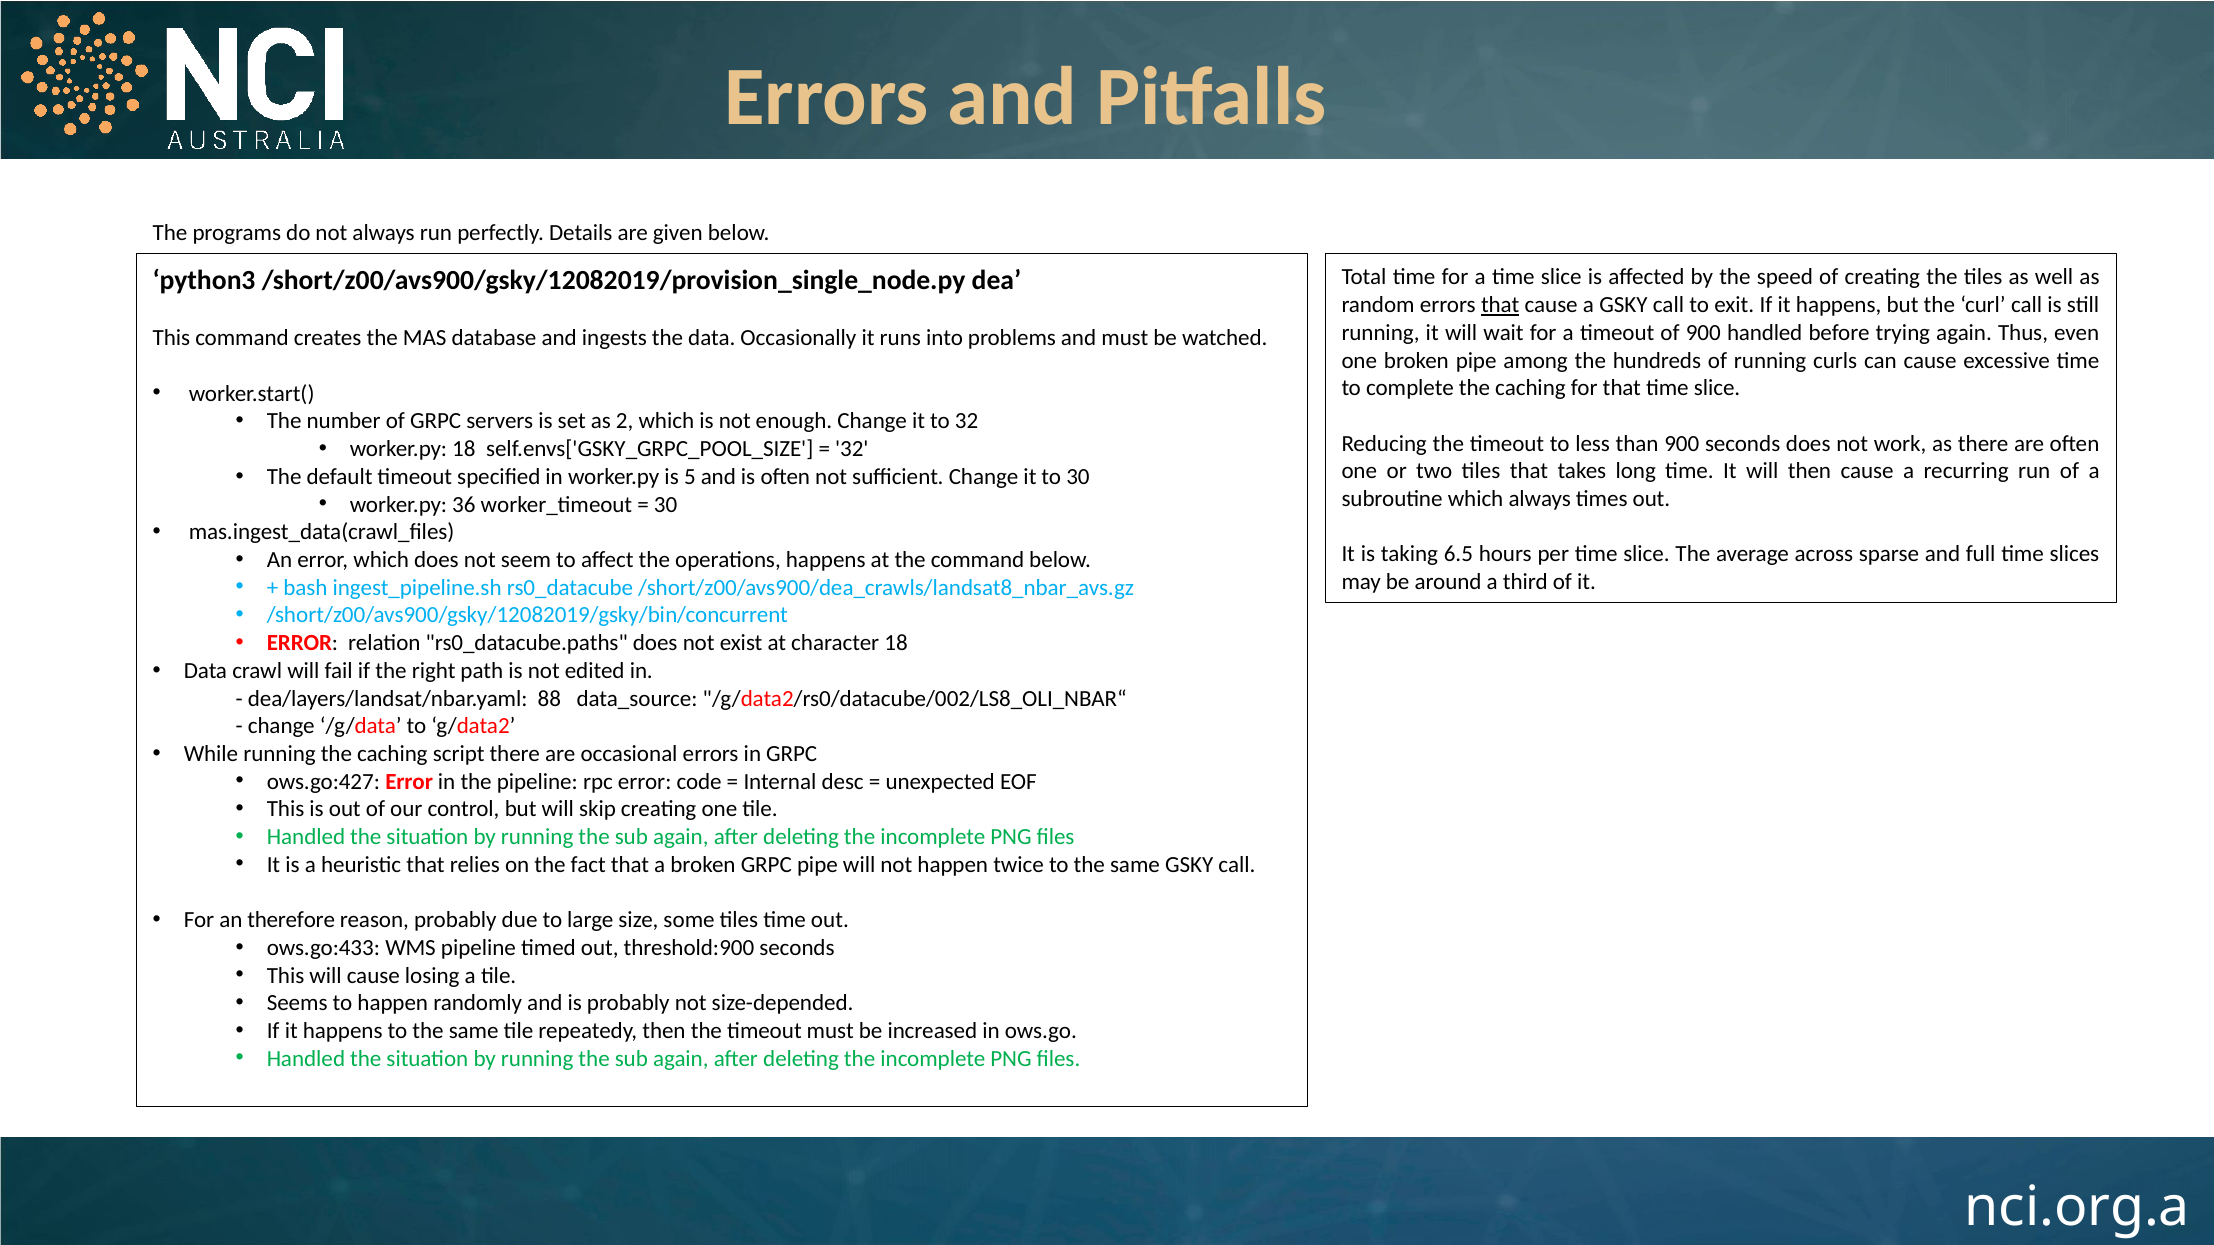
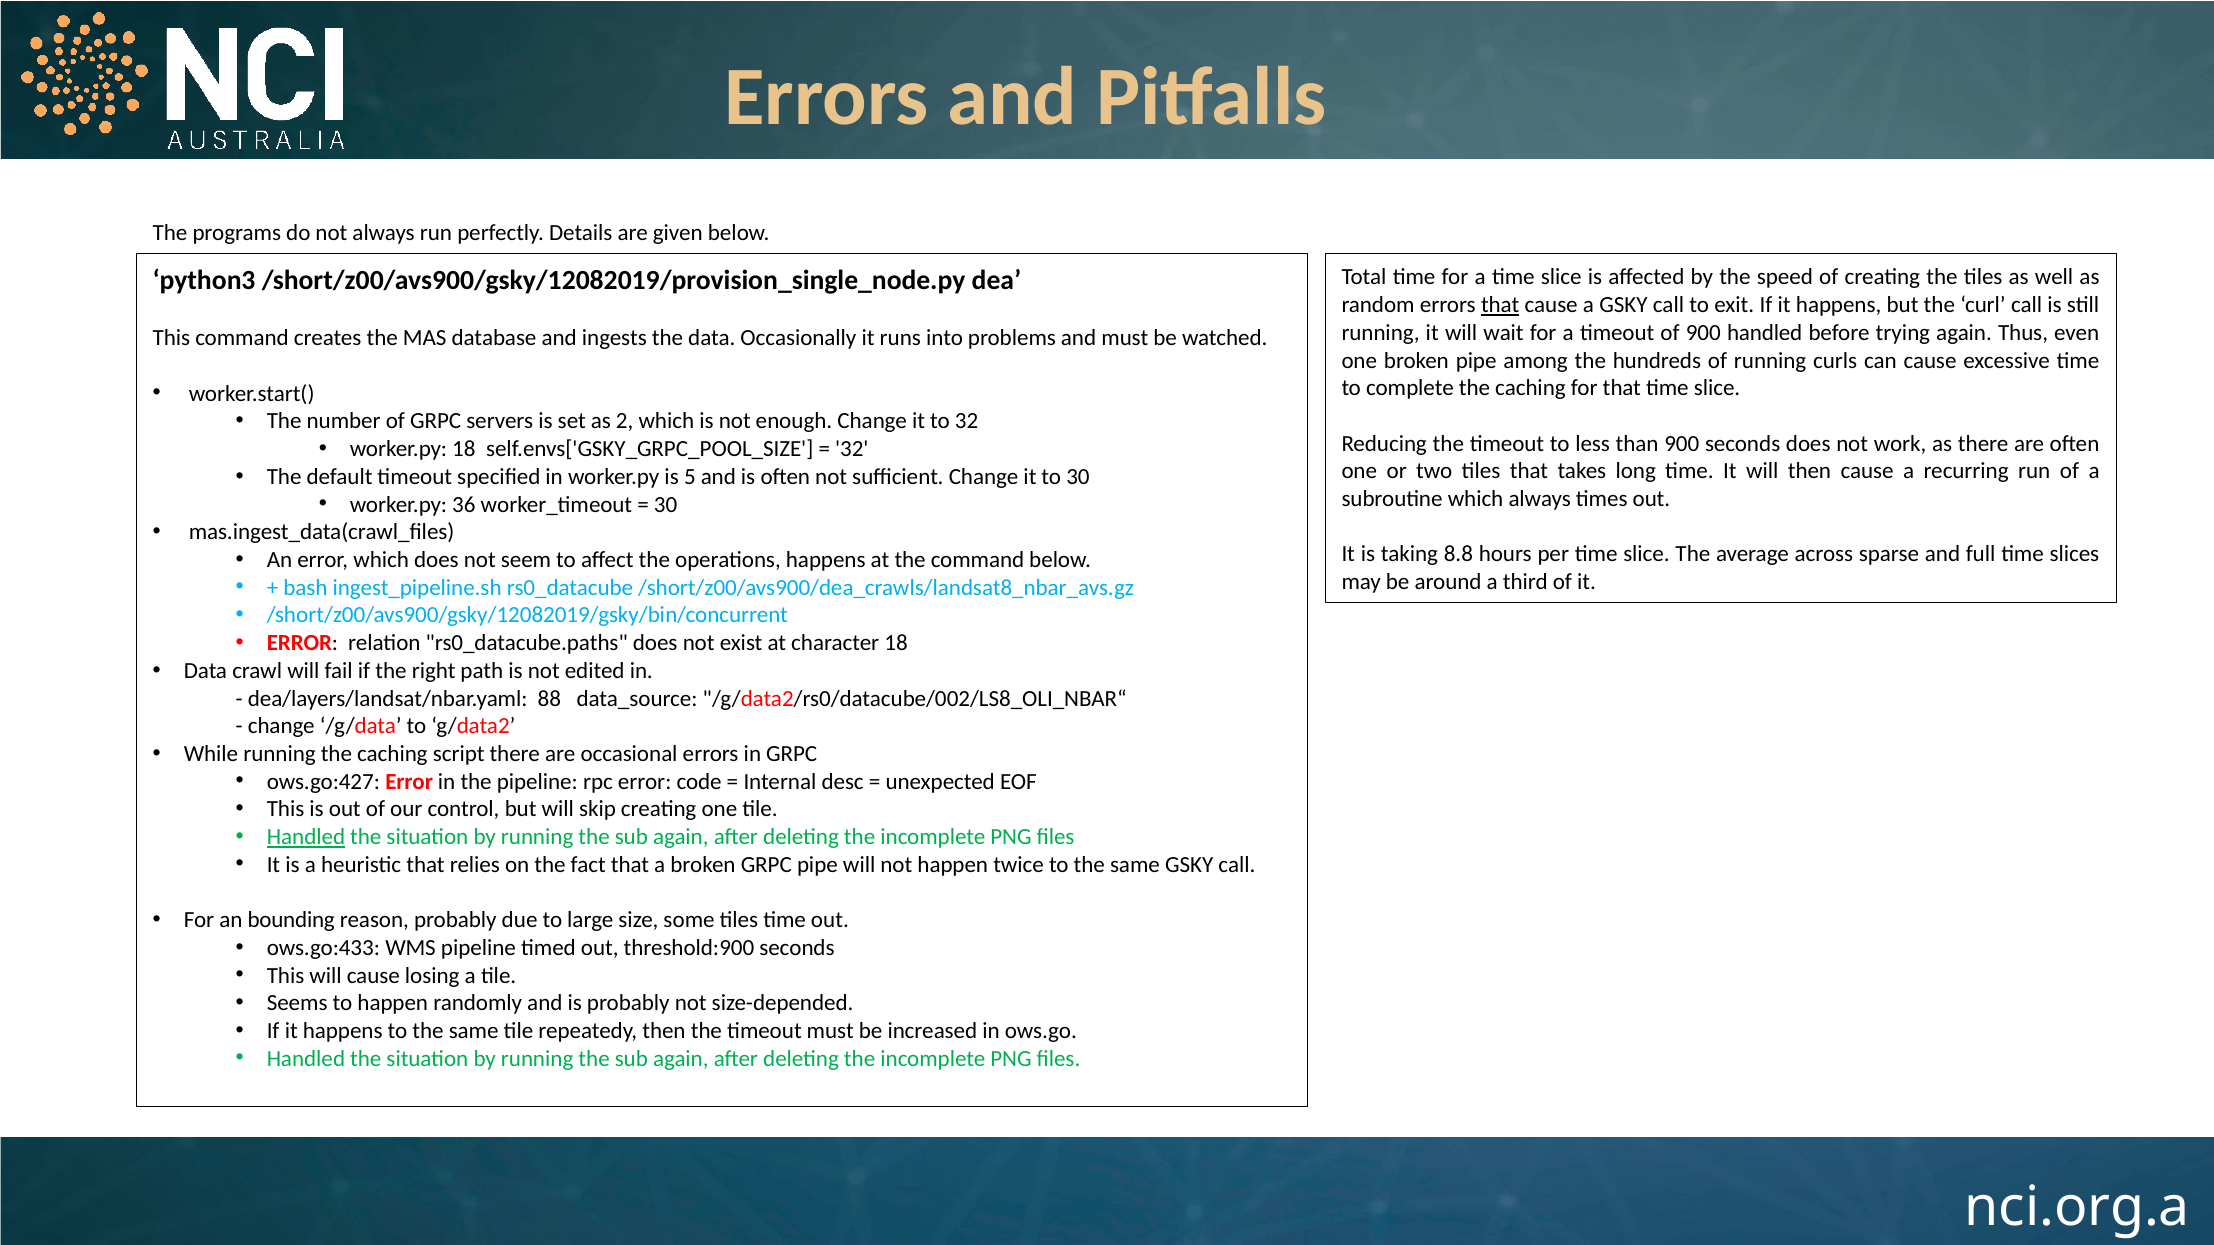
6.5: 6.5 -> 8.8 (1458, 555)
Handled underline: none -> present (306, 837)
therefore: therefore -> bounding (291, 920)
